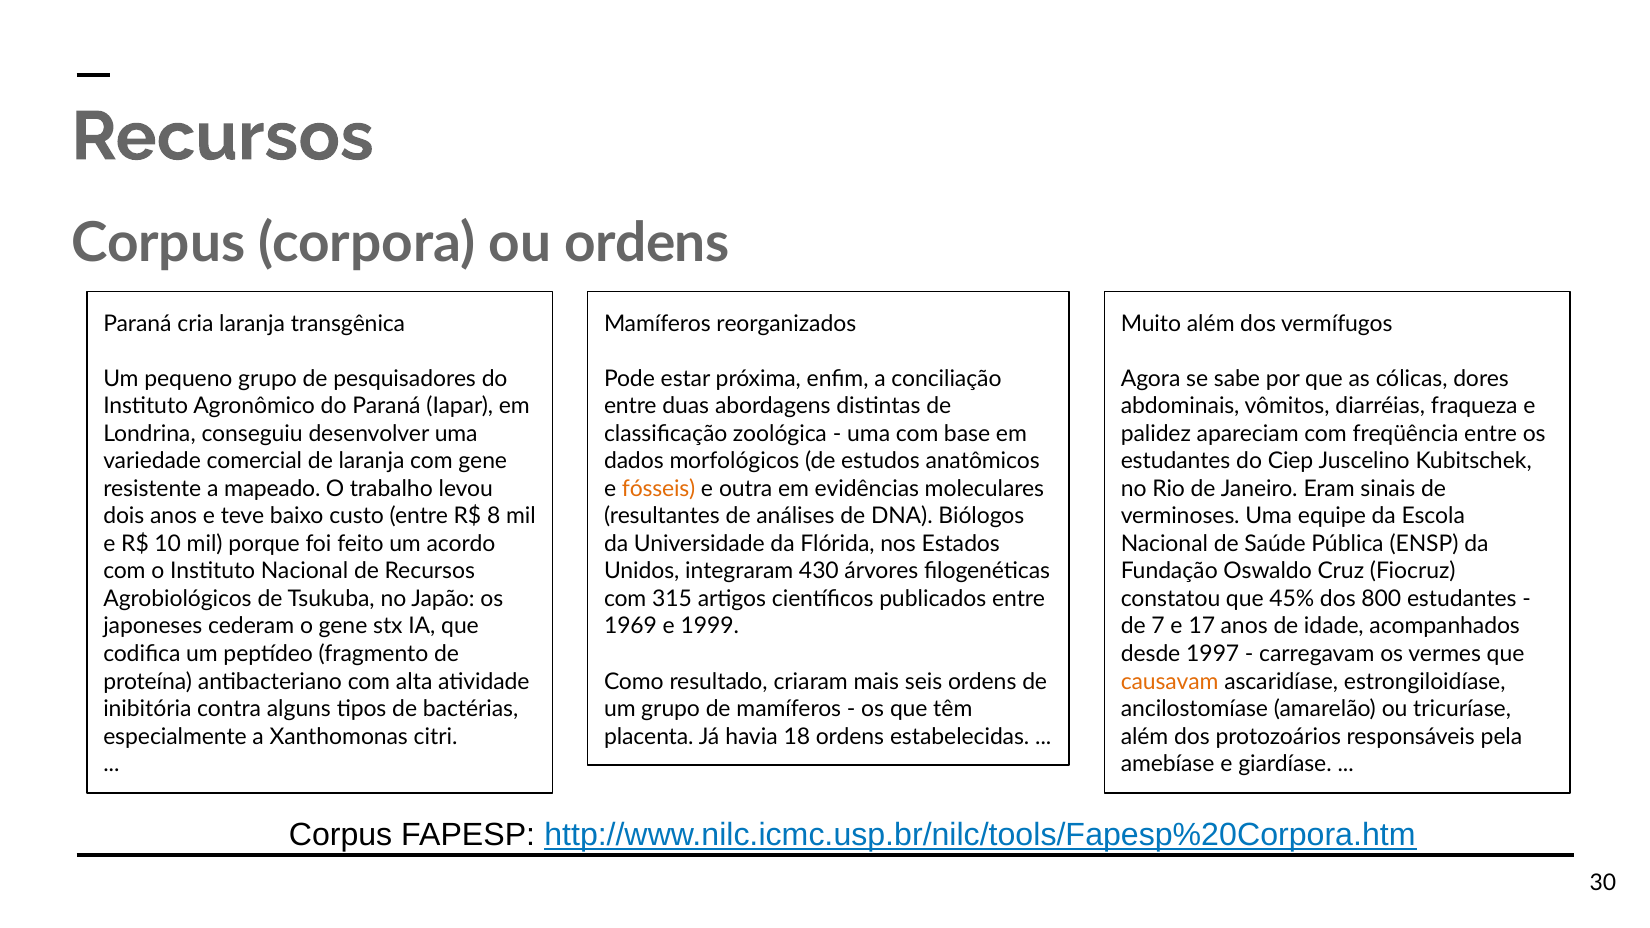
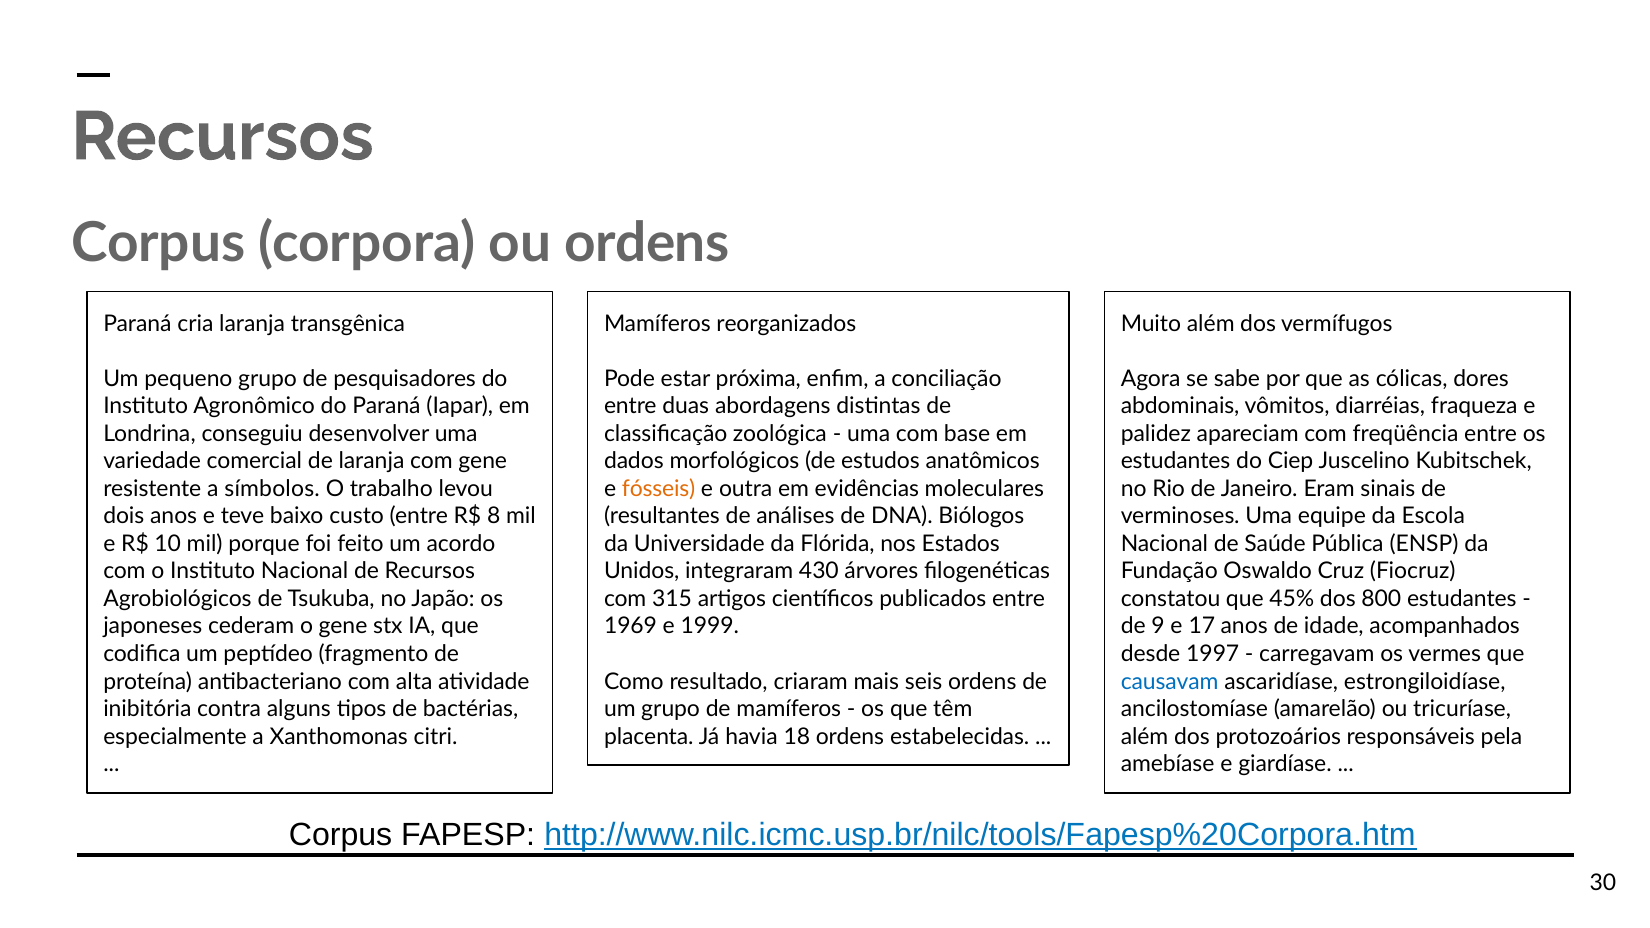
mapeado: mapeado -> símbolos (272, 489)
7: 7 -> 9 (1158, 627)
causavam colour: orange -> blue (1170, 682)
